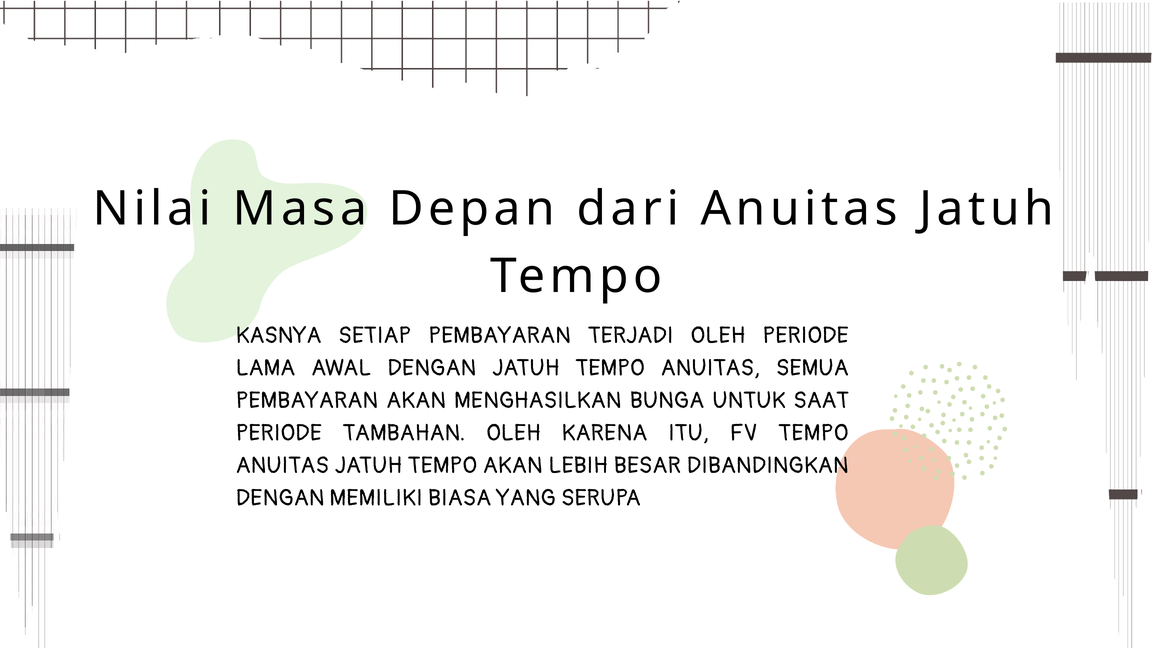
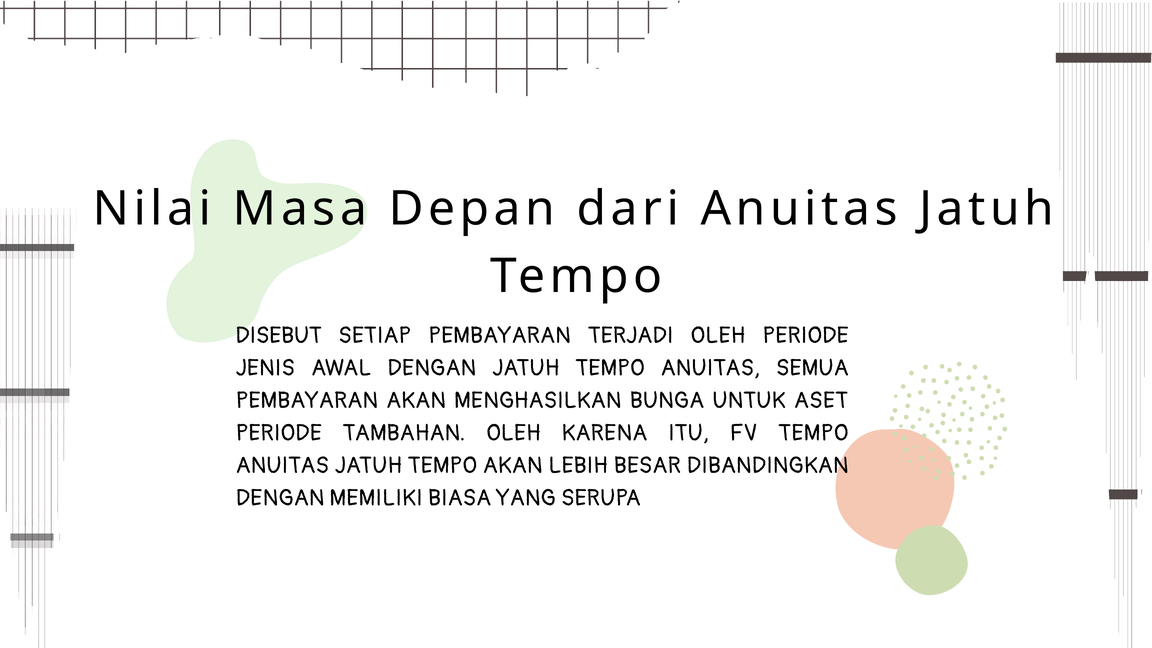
KASNYA: KASNYA -> DISEBUT (279, 336)
LAMA: LAMA -> JENIS (265, 368)
SAAT: SAAT -> ASET (821, 401)
